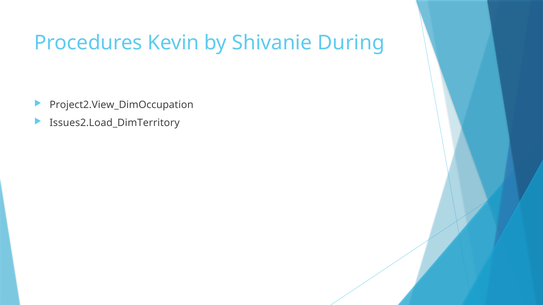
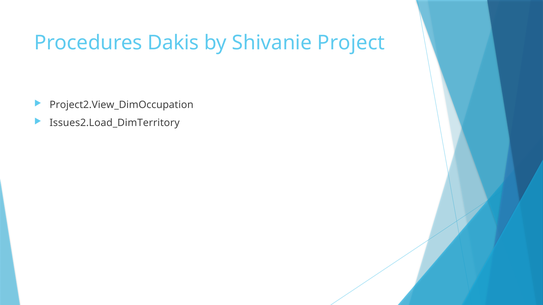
Kevin: Kevin -> Dakis (173, 43)
During: During -> Project (351, 43)
